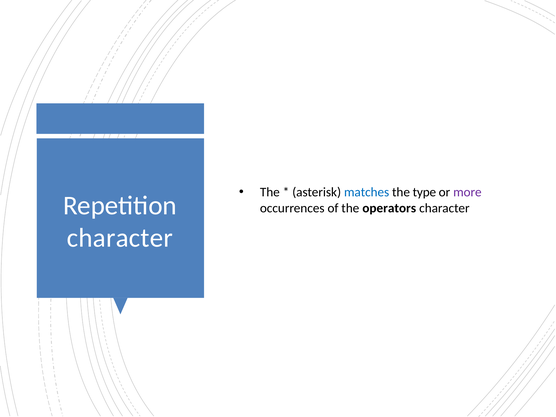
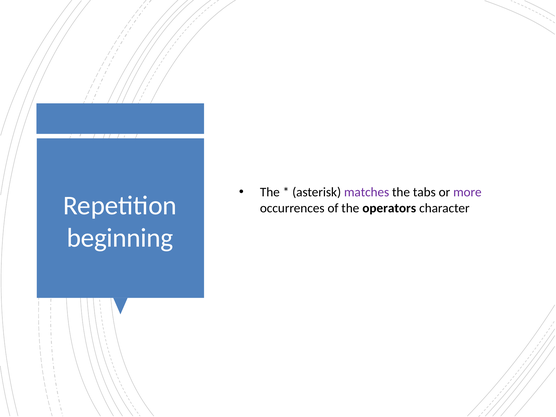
matches colour: blue -> purple (367, 192)
type: type -> tabs (424, 192)
character: character -> beginning (120, 238)
